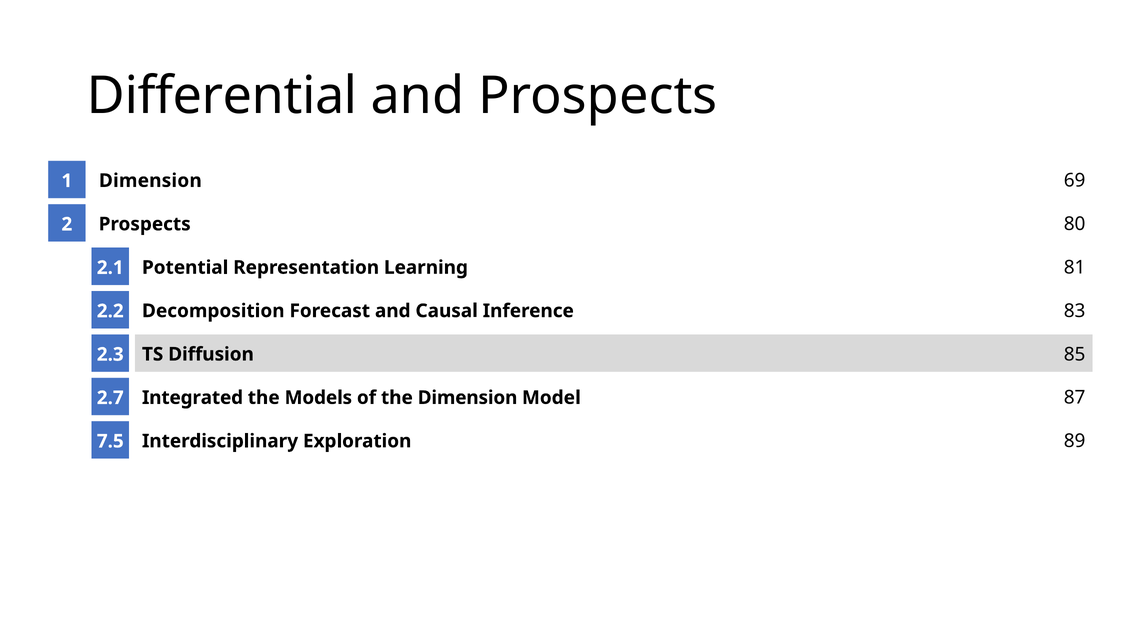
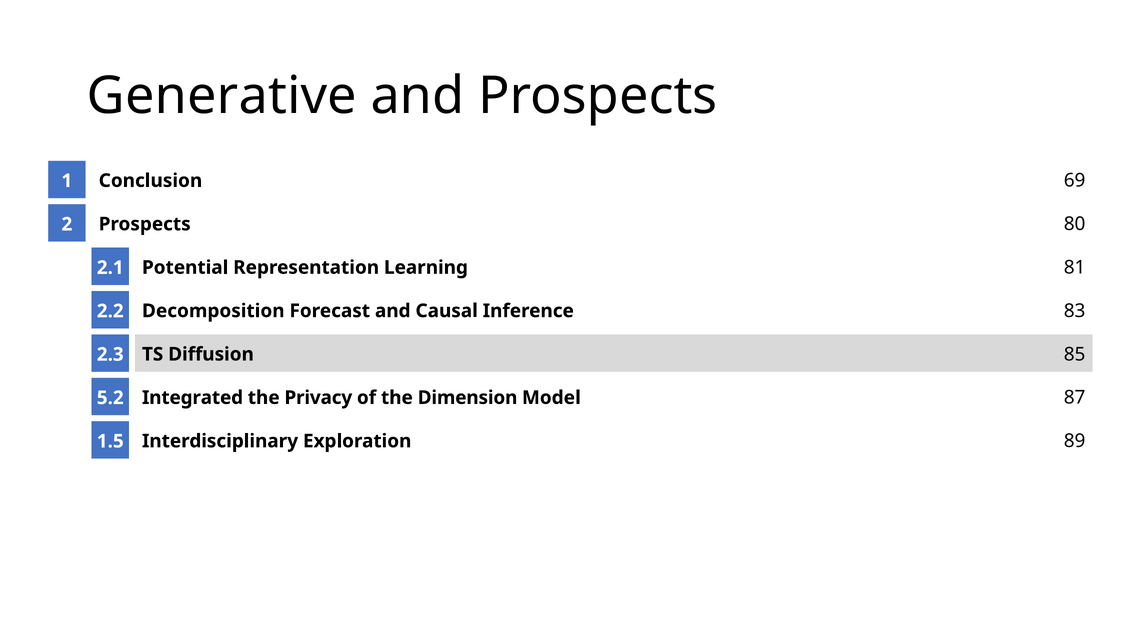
Differential: Differential -> Generative (222, 96)
Dimension: Dimension -> Conclusion (150, 181)
Models: Models -> Privacy (318, 398)
2.7: 2.7 -> 5.2 (110, 398)
7.5: 7.5 -> 1.5 (110, 441)
